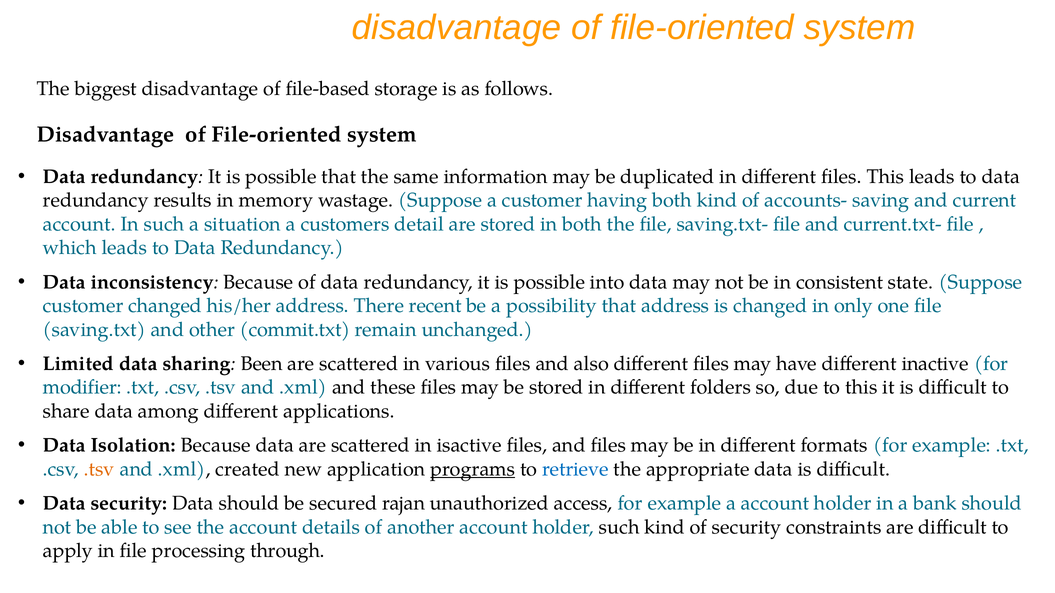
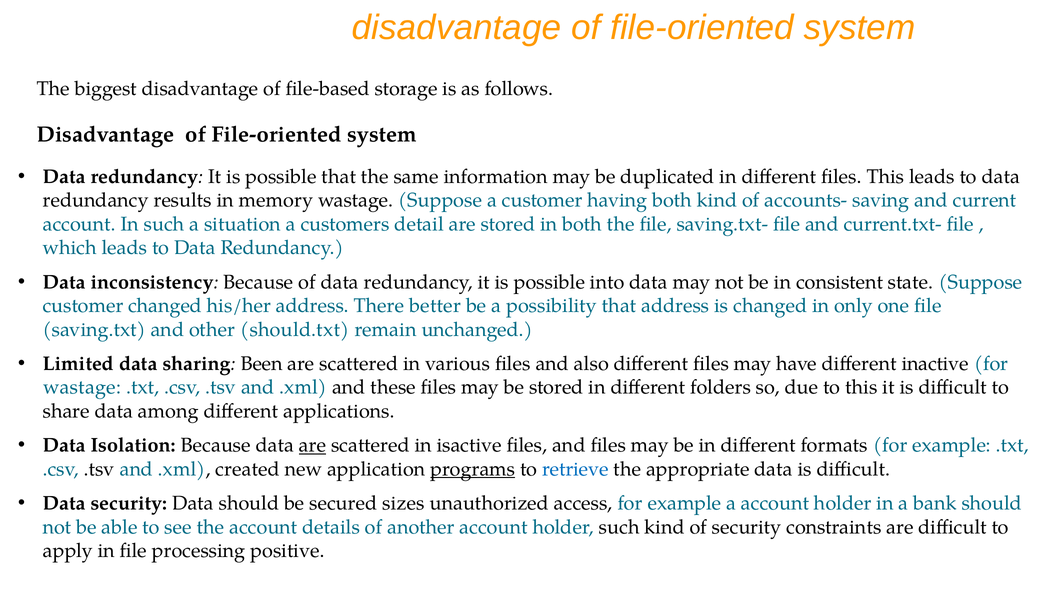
recent: recent -> better (435, 306)
commit.txt: commit.txt -> should.txt (295, 330)
modifier: modifier -> wastage (82, 388)
are underline: none -> present (312, 446)
.tsv colour: orange -> black (99, 469)
rajan: rajan -> sizes (403, 504)
through: through -> positive (288, 551)
